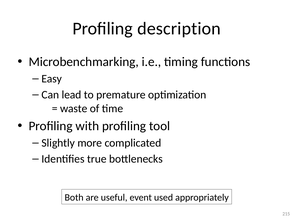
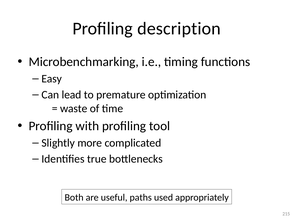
event: event -> paths (141, 197)
